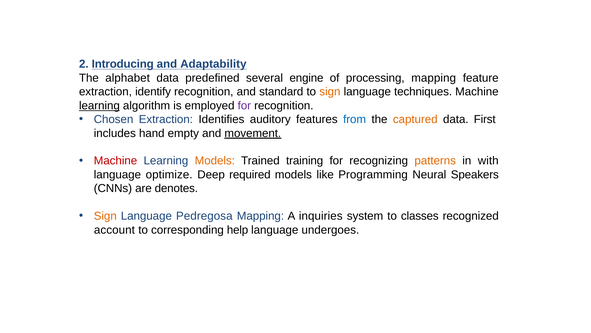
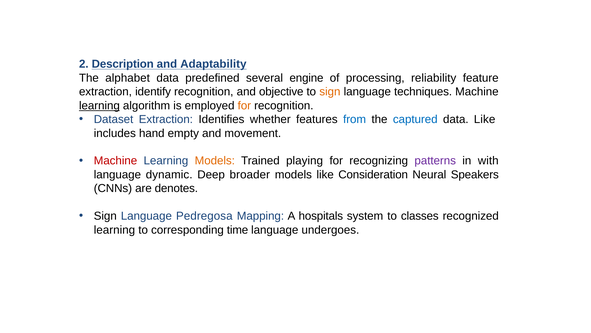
Introducing: Introducing -> Description (123, 64)
processing mapping: mapping -> reliability (434, 78)
standard: standard -> objective (281, 92)
for colour: purple -> orange (244, 105)
Chosen: Chosen -> Dataset (114, 119)
auditory: auditory -> whether (270, 119)
captured colour: orange -> blue (415, 119)
data First: First -> Like (485, 119)
movement underline: present -> none (253, 133)
training: training -> playing (305, 161)
patterns colour: orange -> purple (435, 161)
optimize: optimize -> dynamic (169, 174)
required: required -> broader (250, 174)
Programming: Programming -> Consideration (373, 174)
Sign colour: orange -> black (105, 216)
inquiries: inquiries -> hospitals (321, 216)
account: account -> learning (114, 230)
help: help -> time (238, 230)
